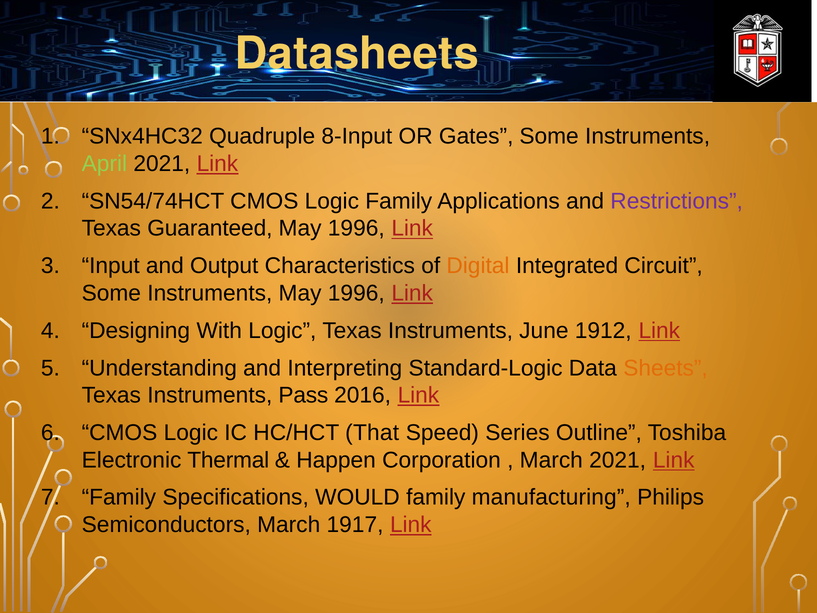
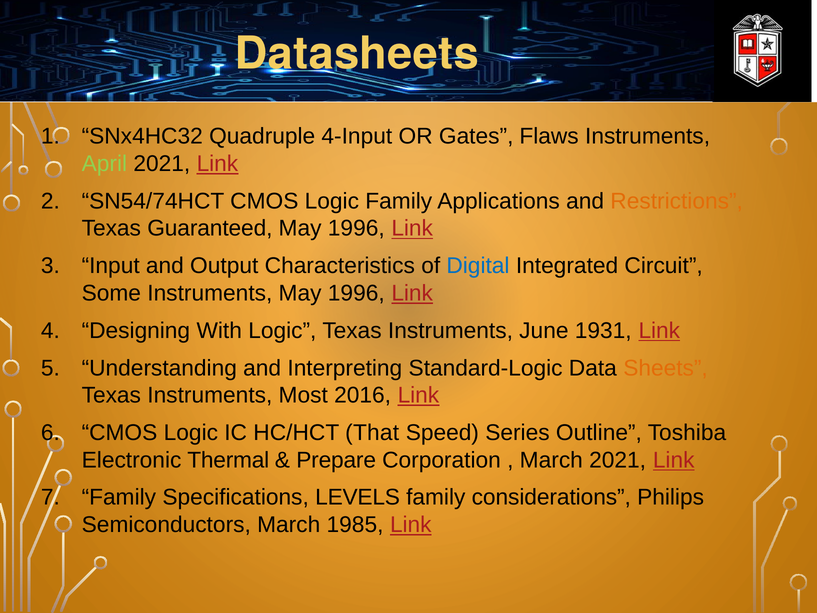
8-Input: 8-Input -> 4-Input (357, 136)
Gates Some: Some -> Flaws (549, 136)
Restrictions colour: purple -> orange (677, 201)
Digital colour: orange -> blue (478, 266)
1912: 1912 -> 1931 (603, 330)
Pass: Pass -> Most (303, 395)
Happen: Happen -> Prepare (336, 460)
WOULD: WOULD -> LEVELS (358, 497)
manufacturing: manufacturing -> considerations (551, 497)
1917: 1917 -> 1985 (355, 525)
